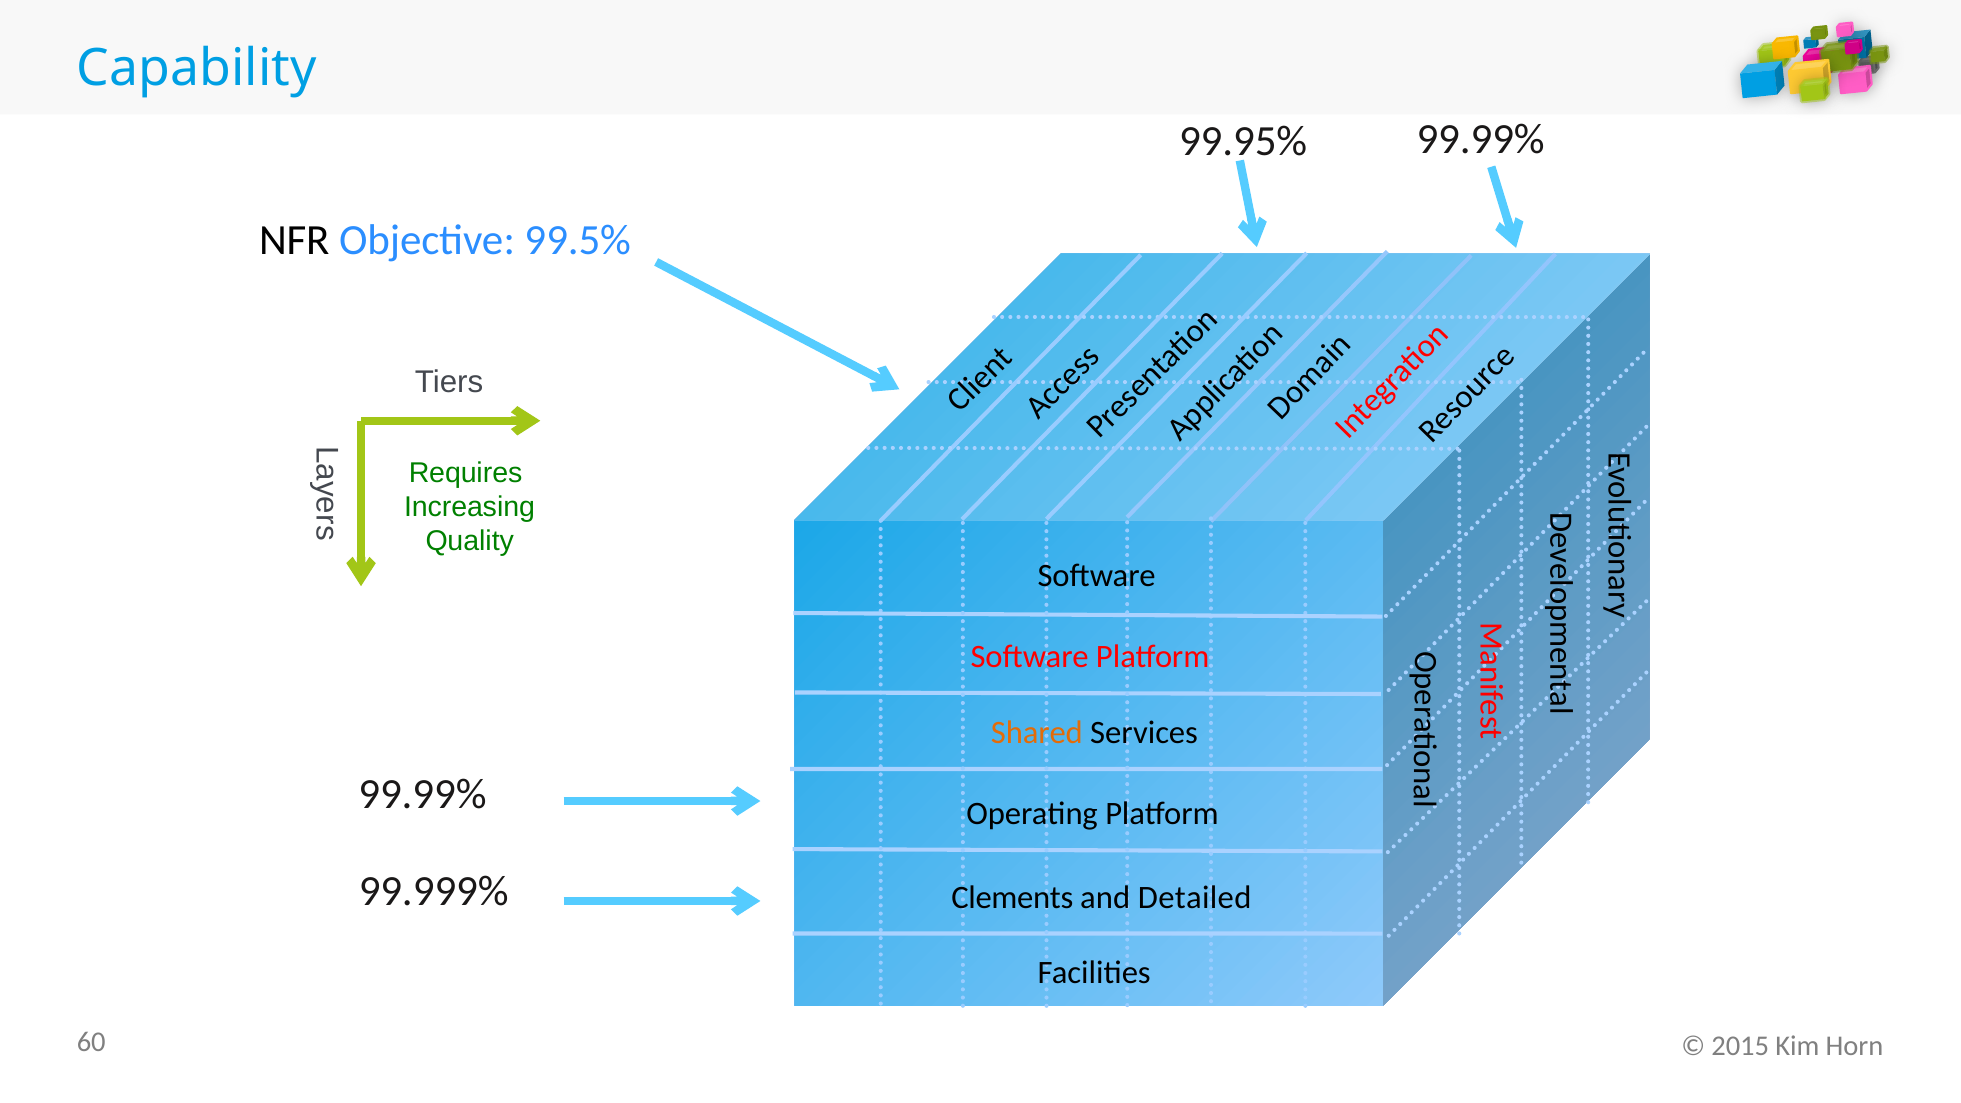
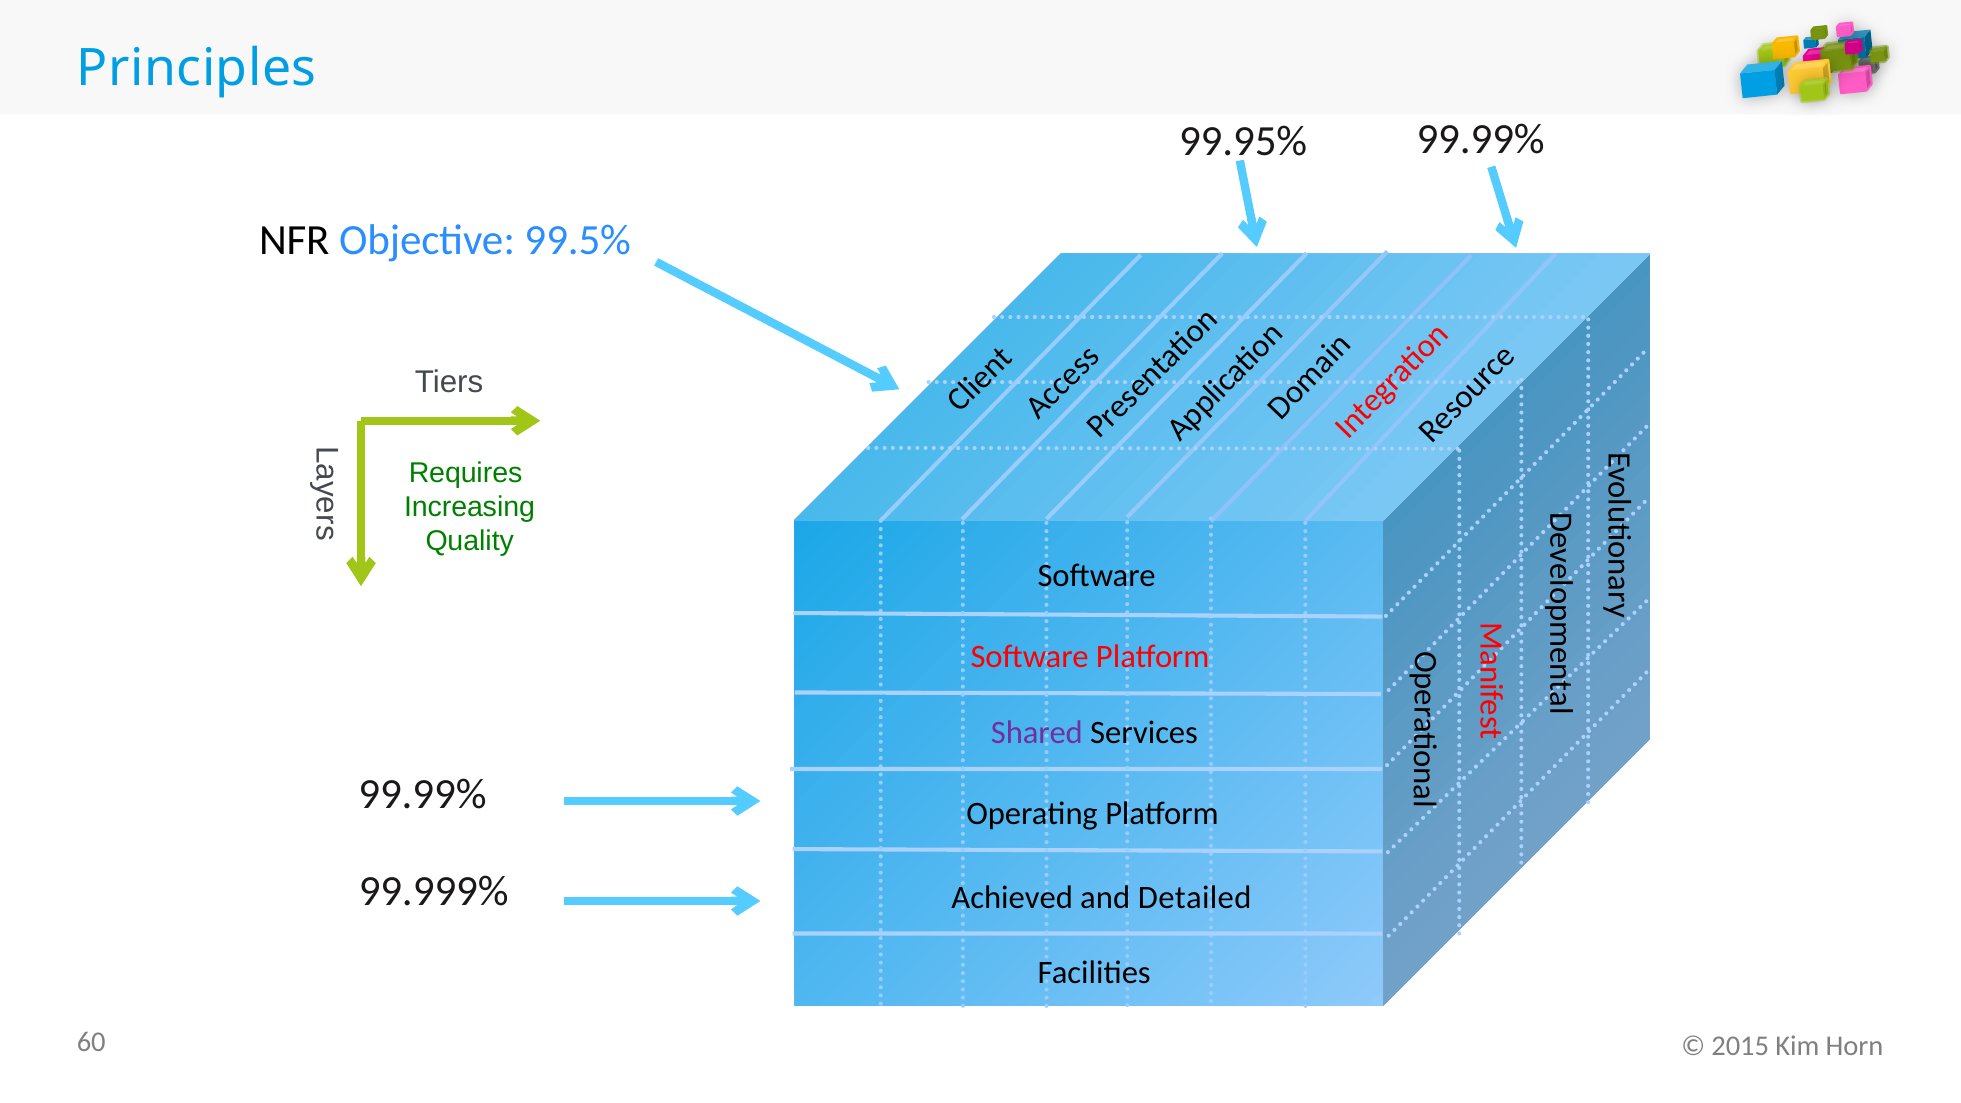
Capability: Capability -> Principles (197, 69)
Shared colour: orange -> purple (1037, 733)
Clements: Clements -> Achieved (1012, 898)
